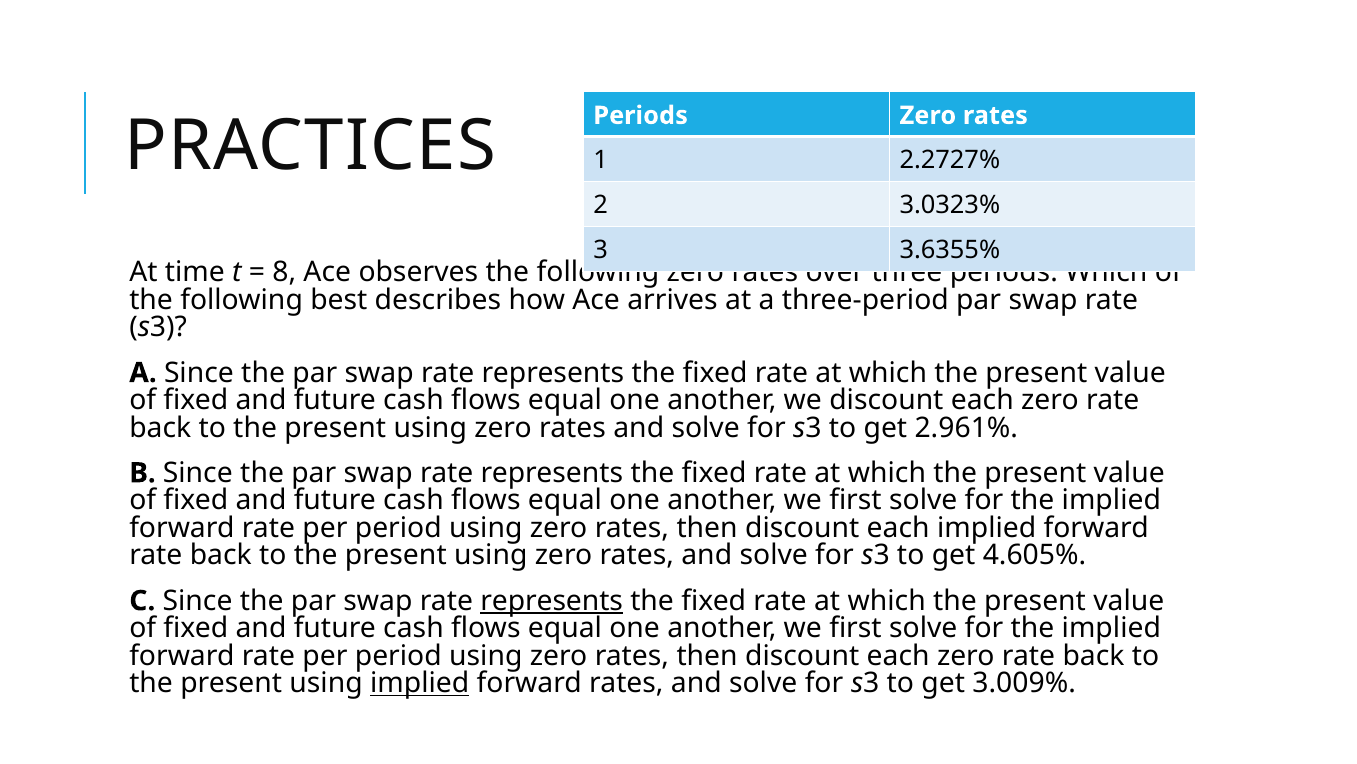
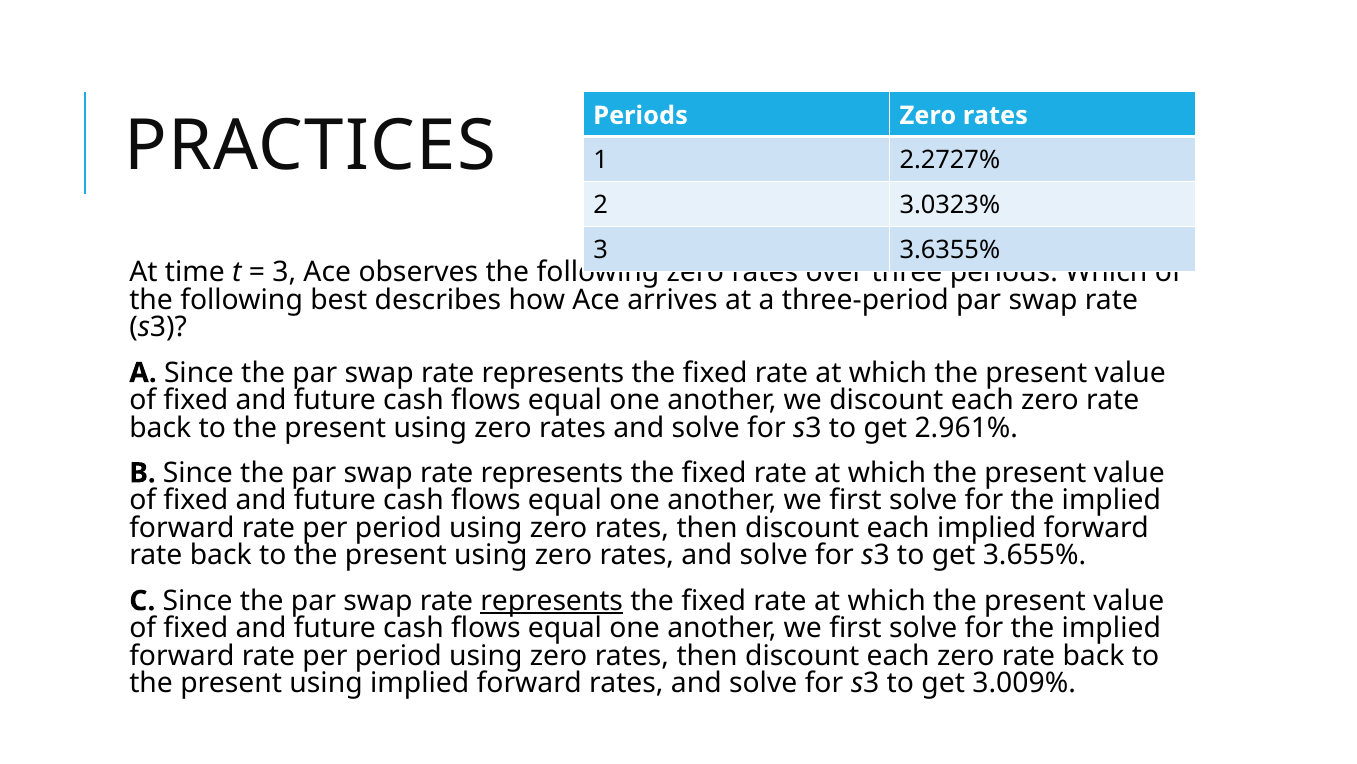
8: 8 -> 3 (284, 272)
4.605%: 4.605% -> 3.655% (1034, 555)
implied underline: present -> none (420, 683)
